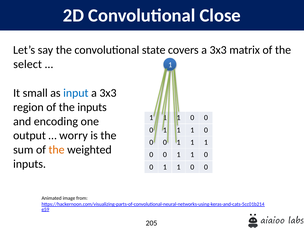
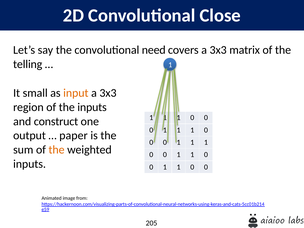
state: state -> need (154, 50)
select: select -> telling (28, 64)
input colour: blue -> orange (76, 93)
encoding: encoding -> construct (56, 121)
worry: worry -> paper (74, 136)
